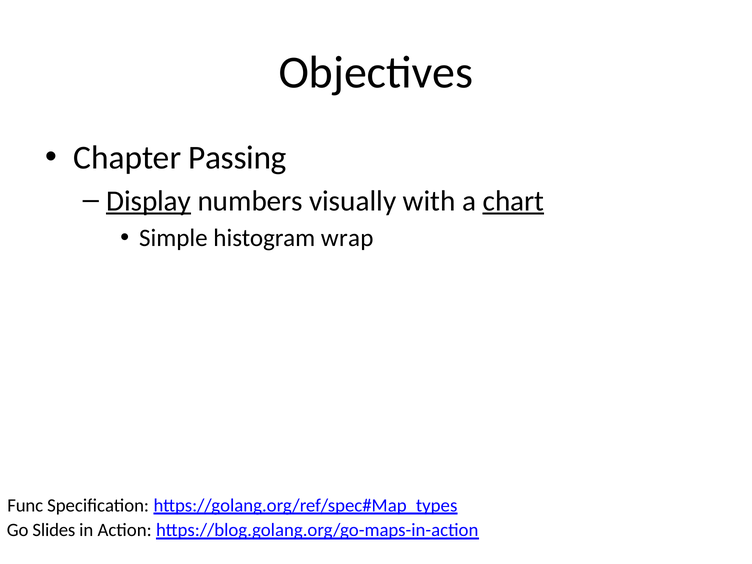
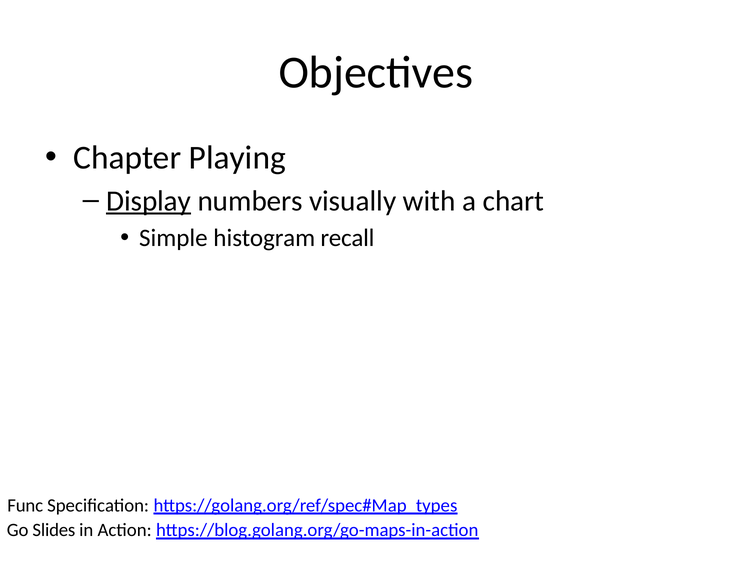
Passing: Passing -> Playing (237, 158)
chart underline: present -> none (513, 201)
wrap: wrap -> recall (347, 238)
